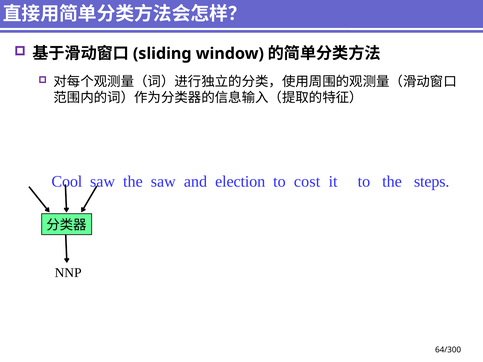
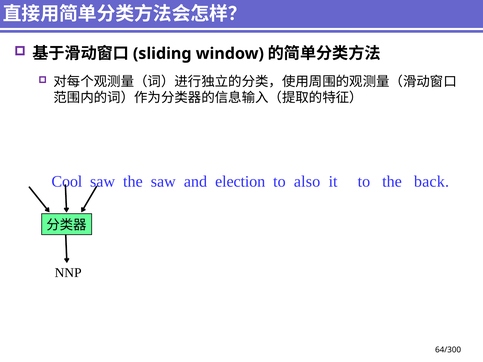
cost: cost -> also (307, 182)
steps: steps -> back (432, 182)
